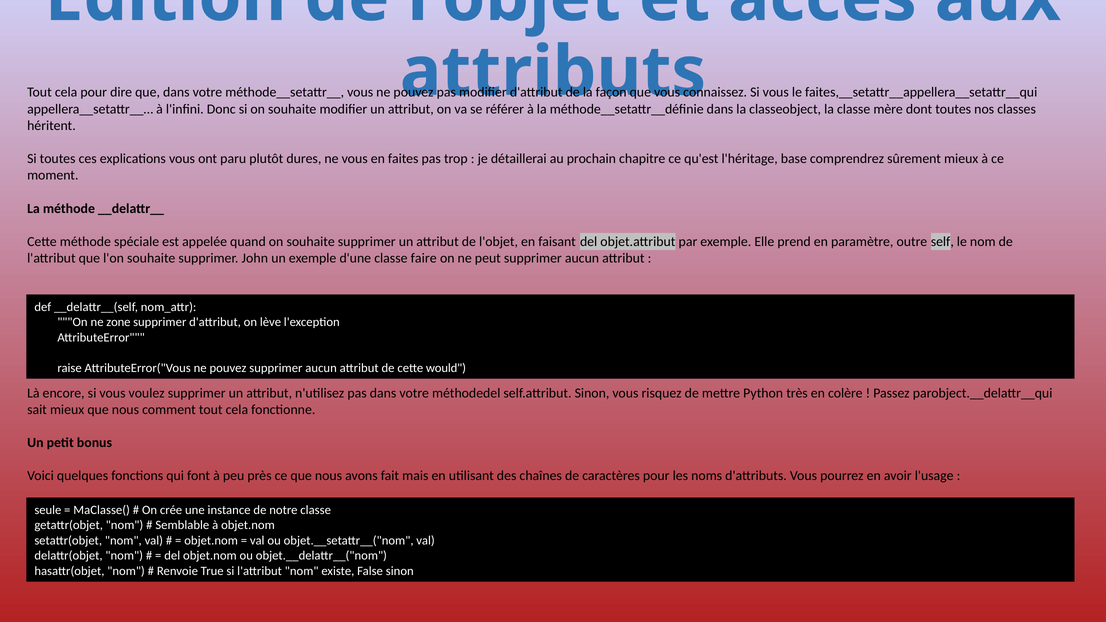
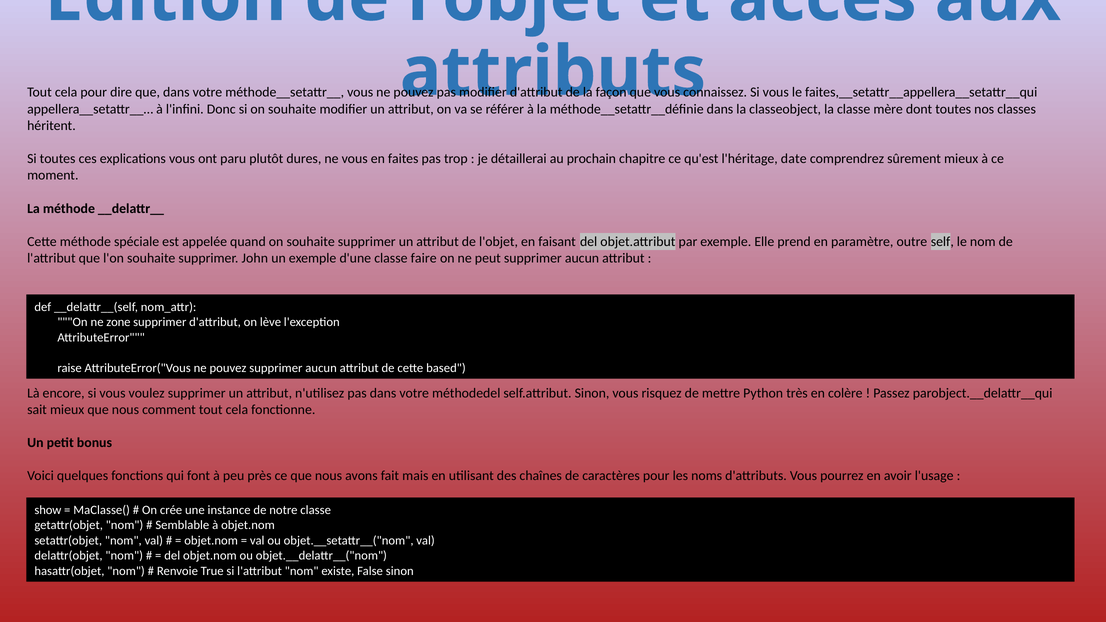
base: base -> date (794, 159)
would: would -> based (446, 368)
seule: seule -> show (48, 510)
